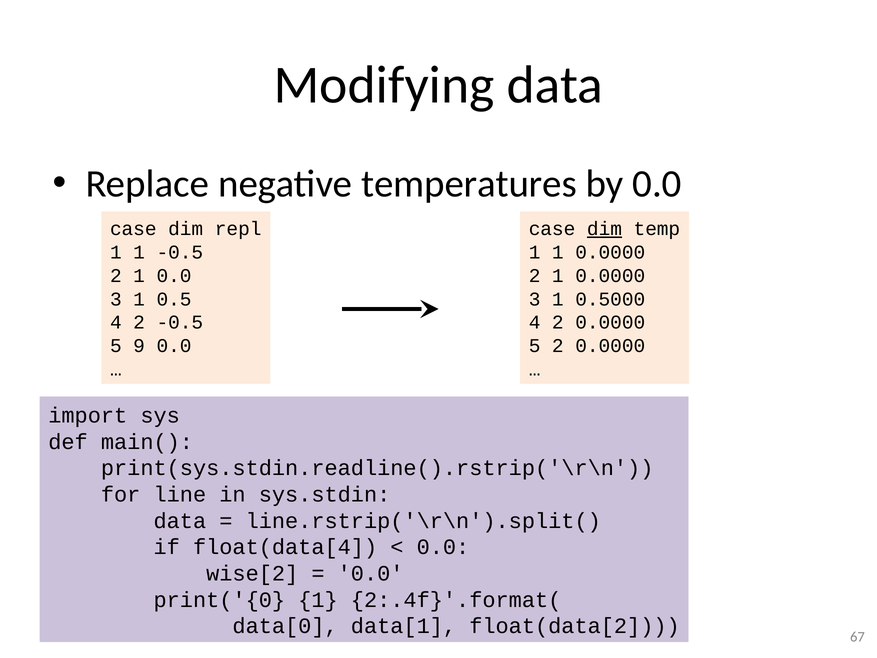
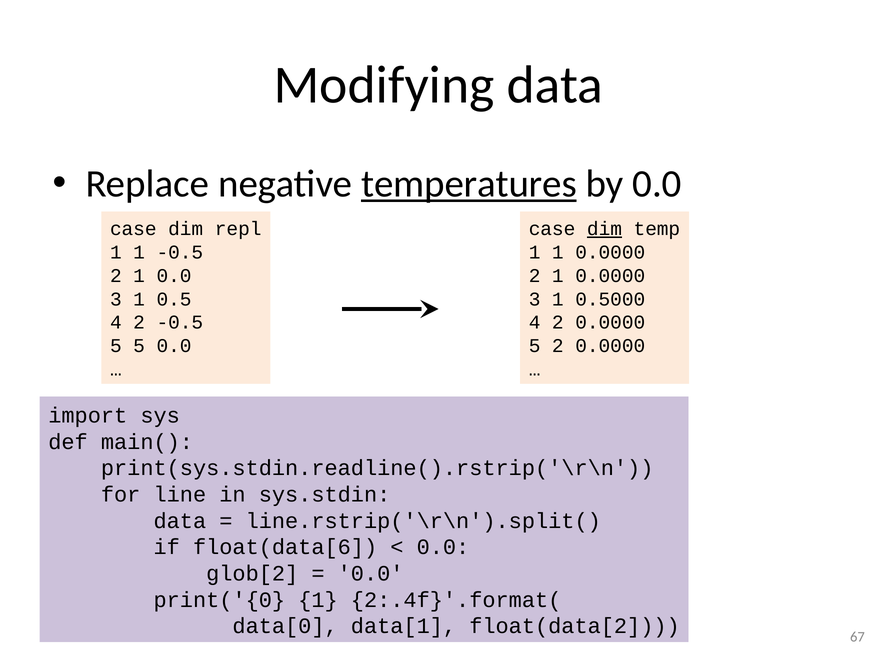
temperatures underline: none -> present (469, 184)
5 9: 9 -> 5 (139, 346)
float(data[4: float(data[4 -> float(data[6 (285, 547)
wise[2: wise[2 -> glob[2 (252, 573)
